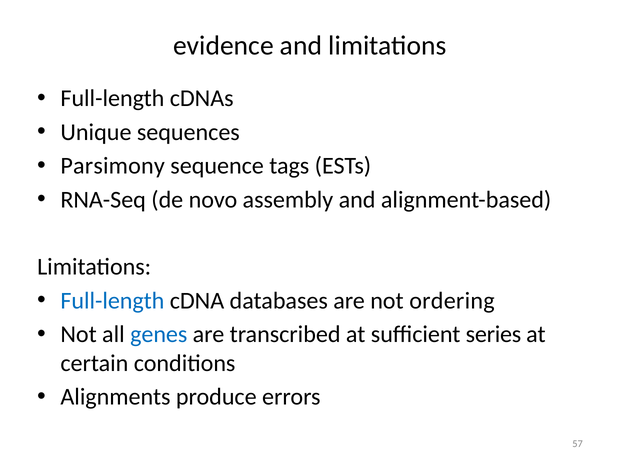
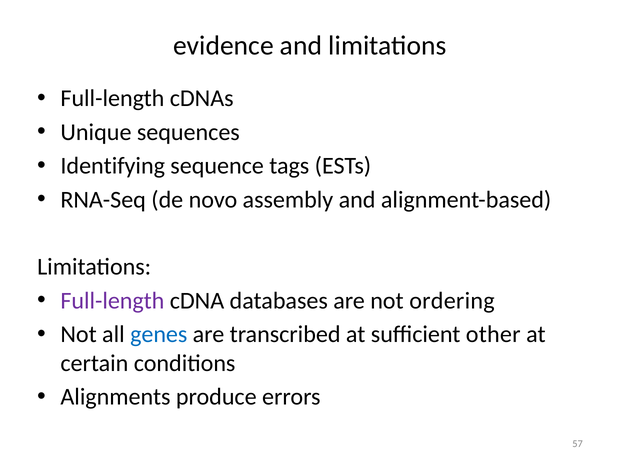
Parsimony: Parsimony -> Identifying (113, 166)
Full-length colour: blue -> purple (112, 301)
series: series -> other (493, 334)
